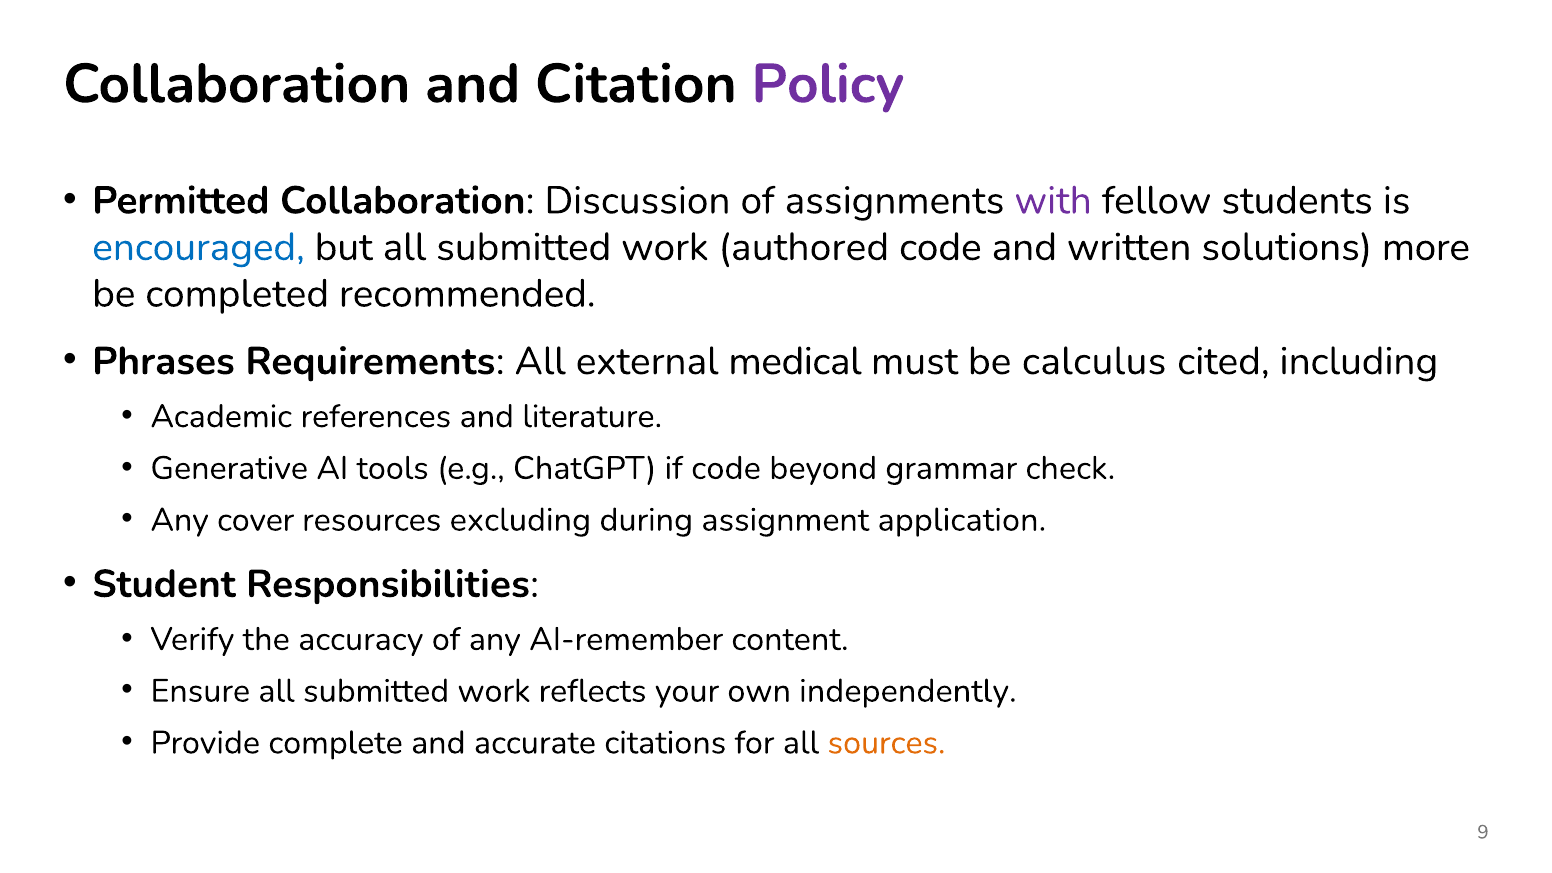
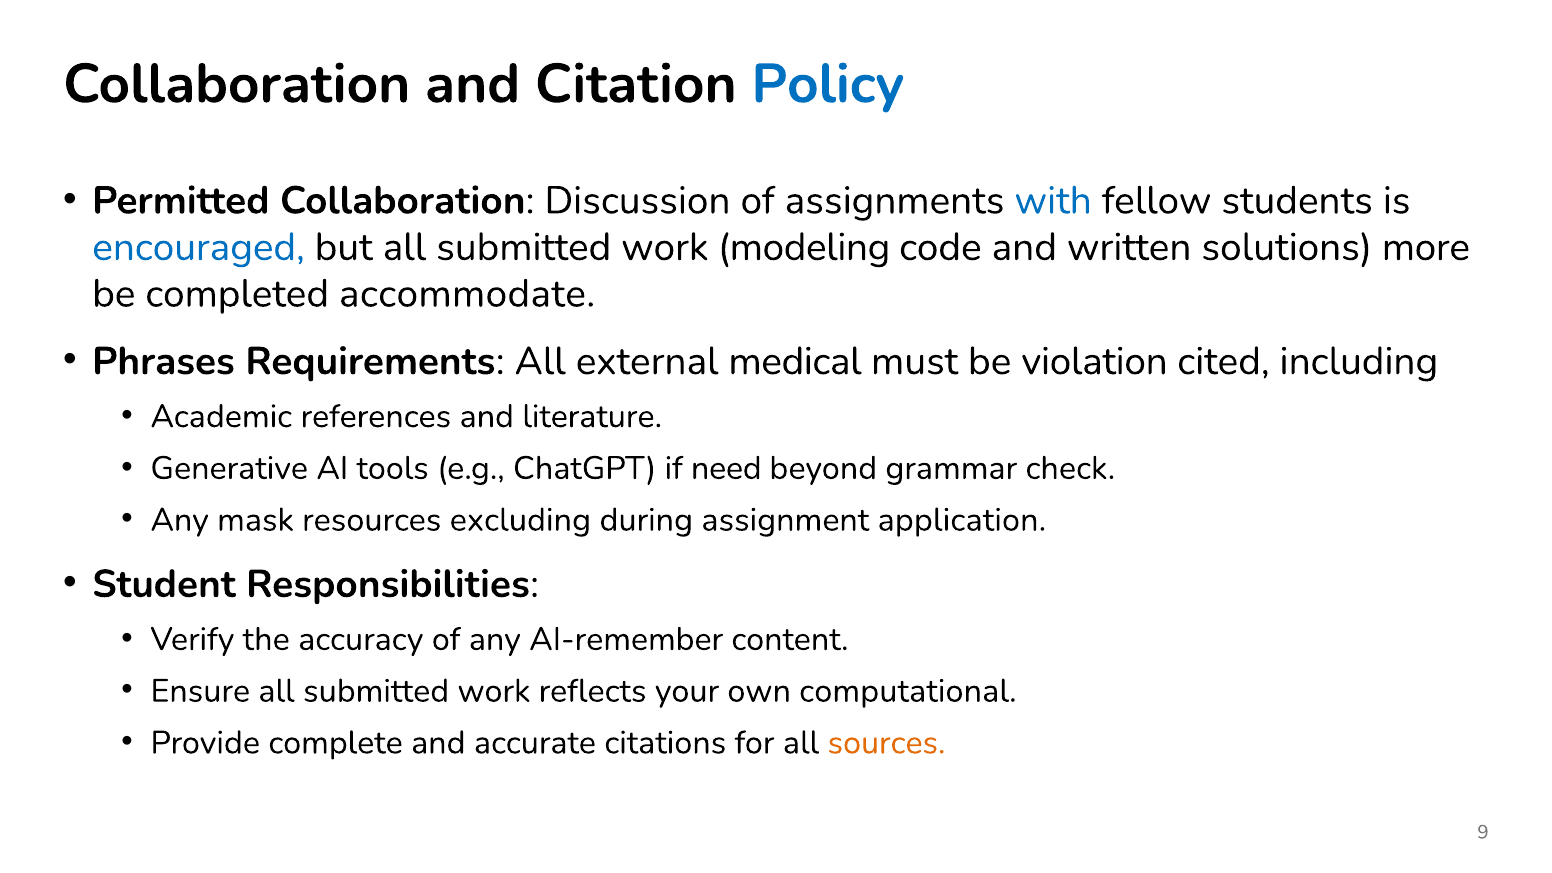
Policy colour: purple -> blue (828, 84)
with colour: purple -> blue (1053, 201)
authored: authored -> modeling (804, 247)
recommended: recommended -> accommodate (467, 294)
calculus: calculus -> violation (1094, 361)
if code: code -> need (726, 468)
cover: cover -> mask (255, 520)
independently: independently -> computational (908, 691)
